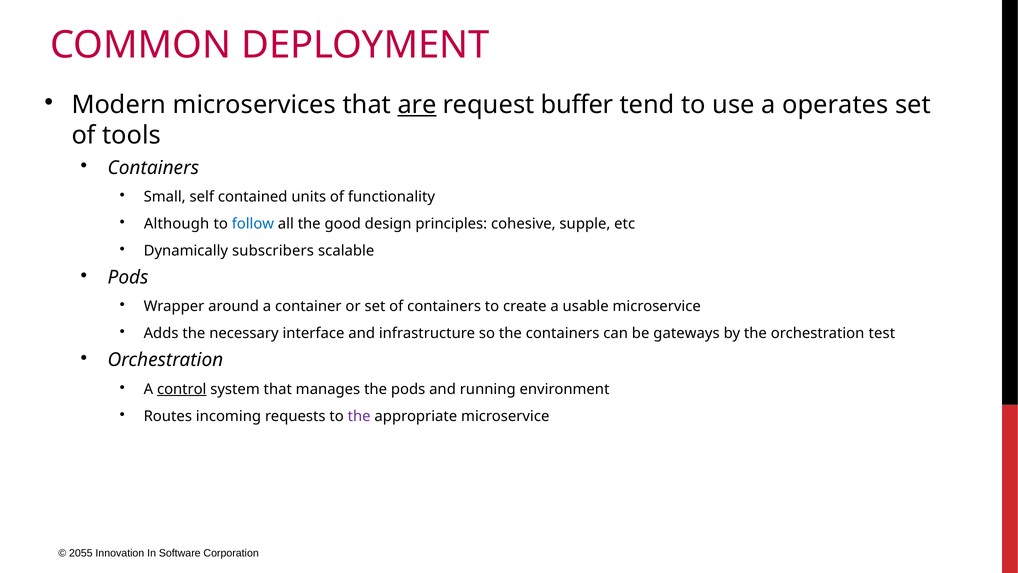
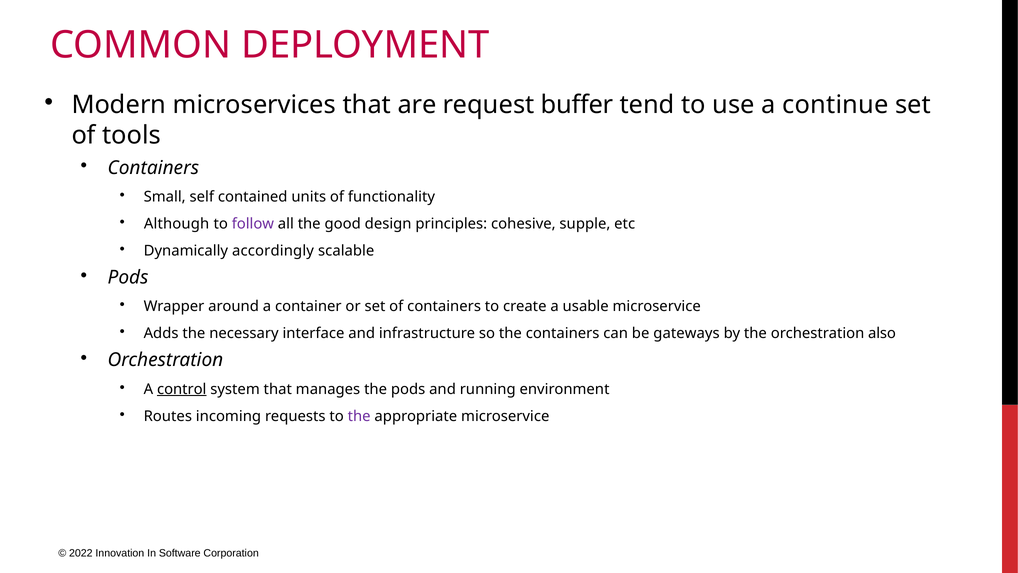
are underline: present -> none (417, 105)
operates: operates -> continue (835, 105)
follow colour: blue -> purple (253, 224)
subscribers: subscribers -> accordingly (273, 251)
test: test -> also (882, 333)
2055: 2055 -> 2022 (81, 553)
